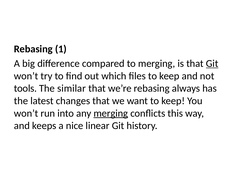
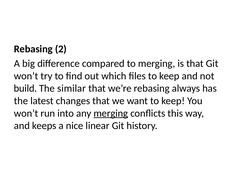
1: 1 -> 2 (61, 49)
Git underline: present -> none (212, 63)
tools: tools -> build (25, 88)
